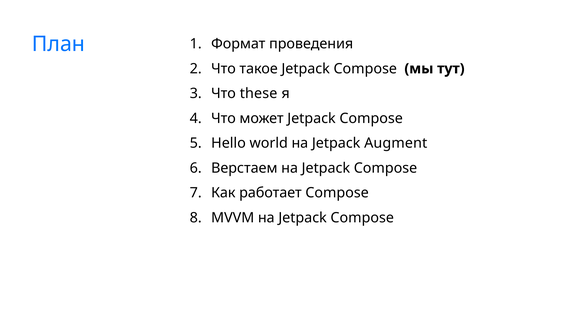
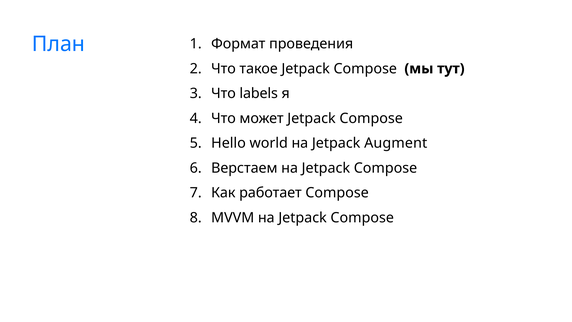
these: these -> labels (259, 93)
